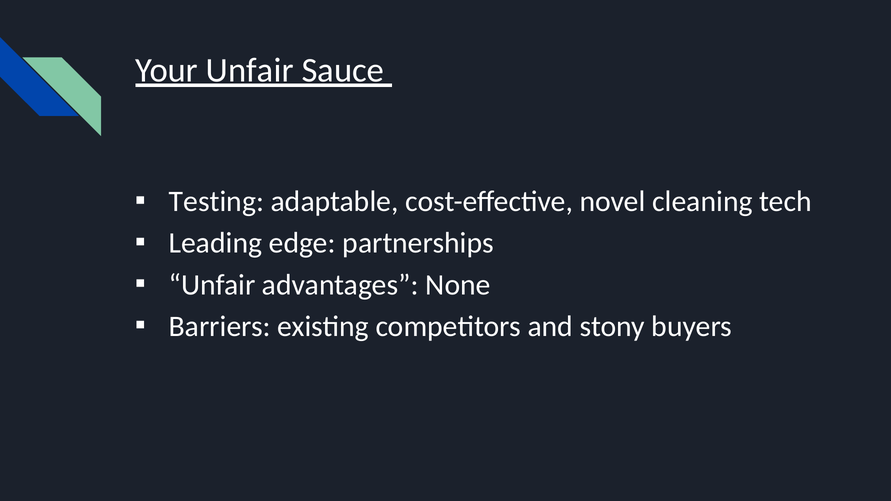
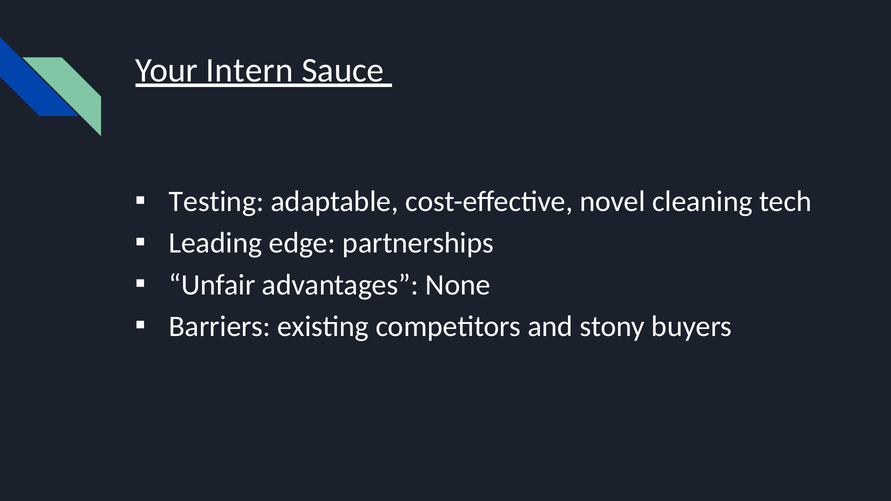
Your Unfair: Unfair -> Intern (250, 71)
